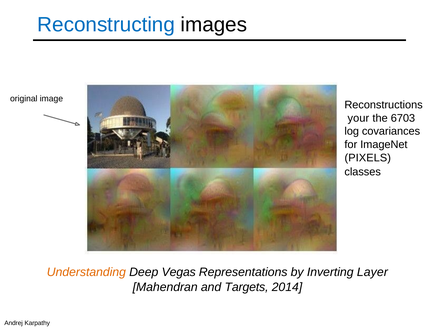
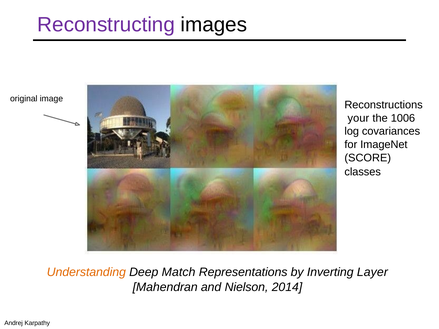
Reconstructing colour: blue -> purple (106, 25)
6703: 6703 -> 1006 (403, 118)
PIXELS: PIXELS -> SCORE (368, 158)
Vegas: Vegas -> Match (179, 272)
Targets: Targets -> Nielson (247, 287)
